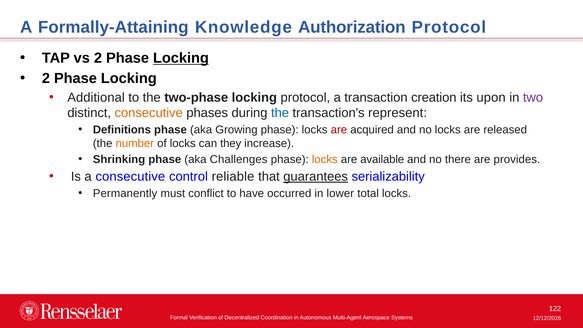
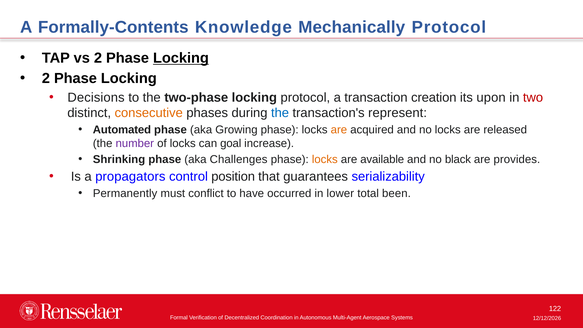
Formally-Attaining: Formally-Attaining -> Formally-Contents (113, 27)
Authorization: Authorization -> Mechanically (352, 27)
Additional: Additional -> Decisions (96, 97)
two colour: purple -> red (533, 97)
Definitions: Definitions -> Automated (122, 130)
are colour: red -> orange (339, 130)
number colour: orange -> purple (135, 143)
they: they -> goal (231, 143)
there: there -> black (458, 159)
a consecutive: consecutive -> propagators (130, 177)
reliable: reliable -> position (233, 177)
guarantees underline: present -> none (316, 177)
total locks: locks -> been (396, 193)
